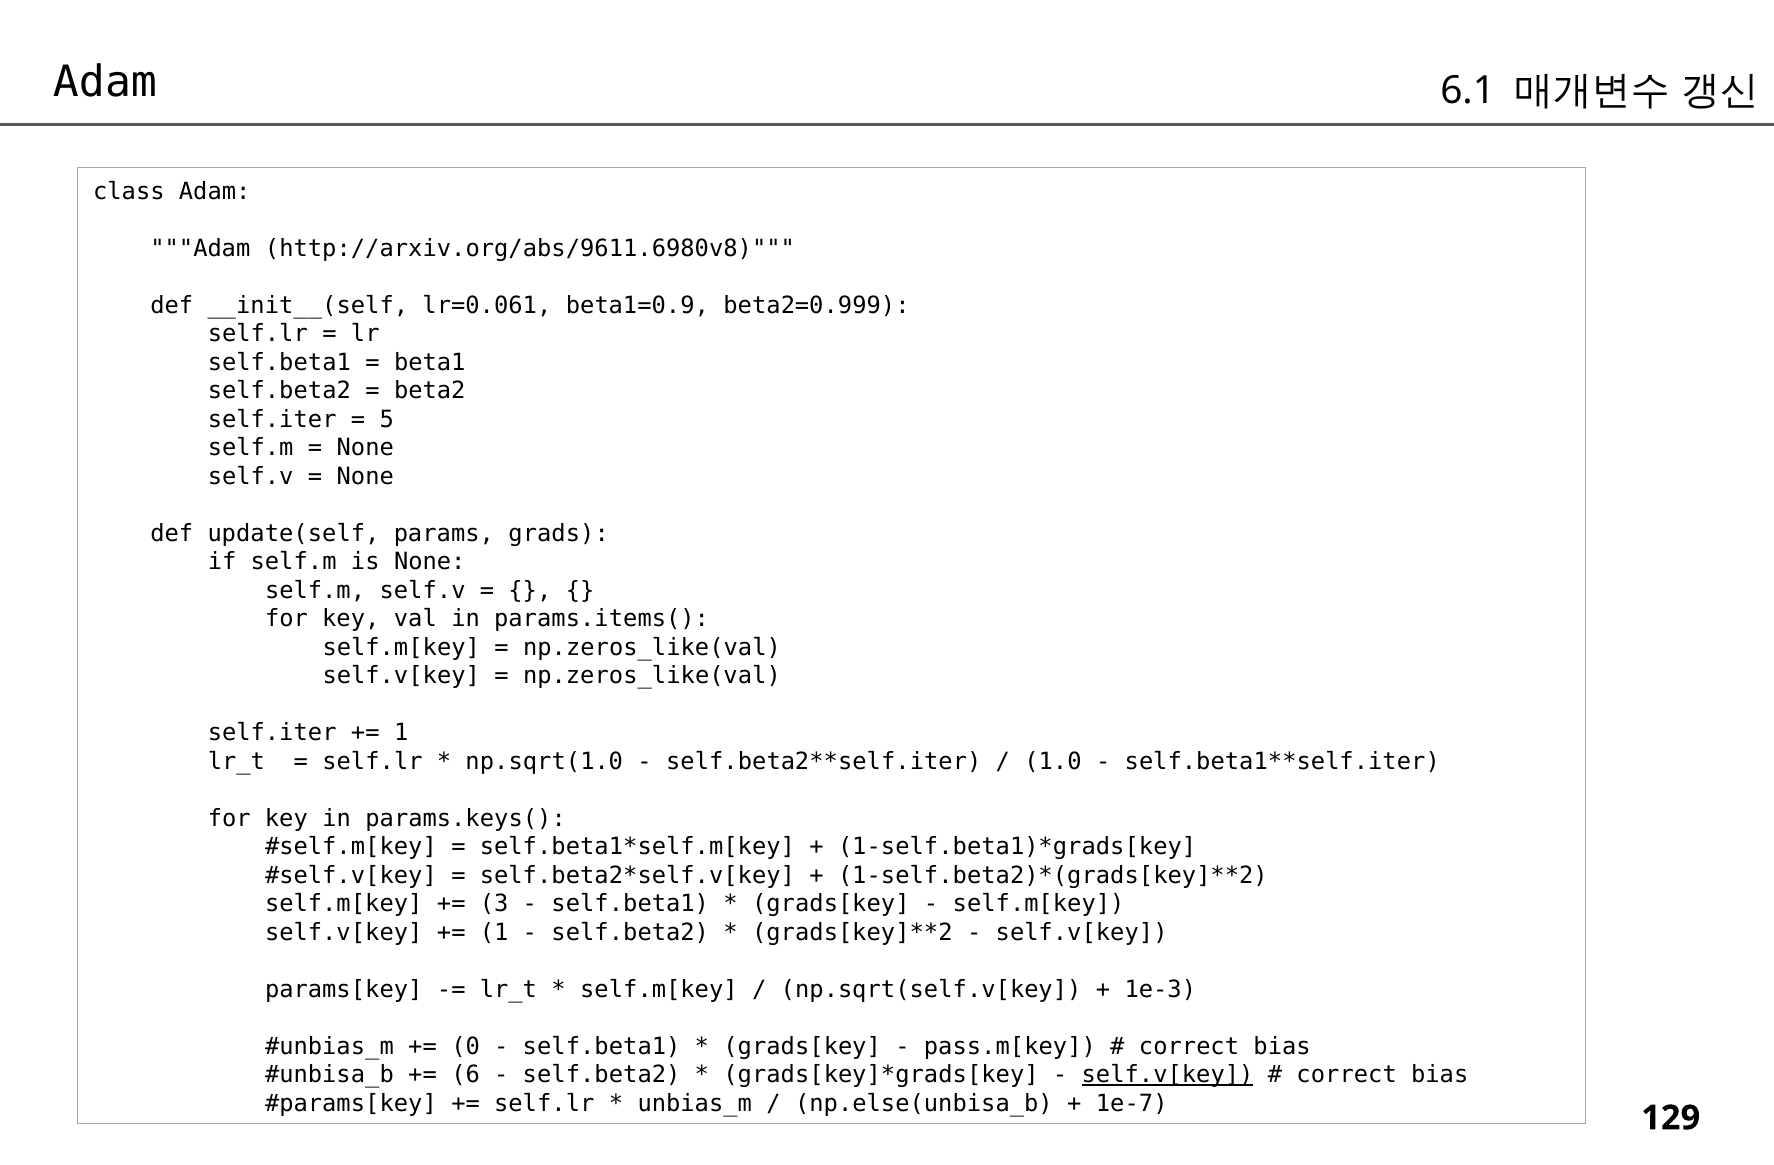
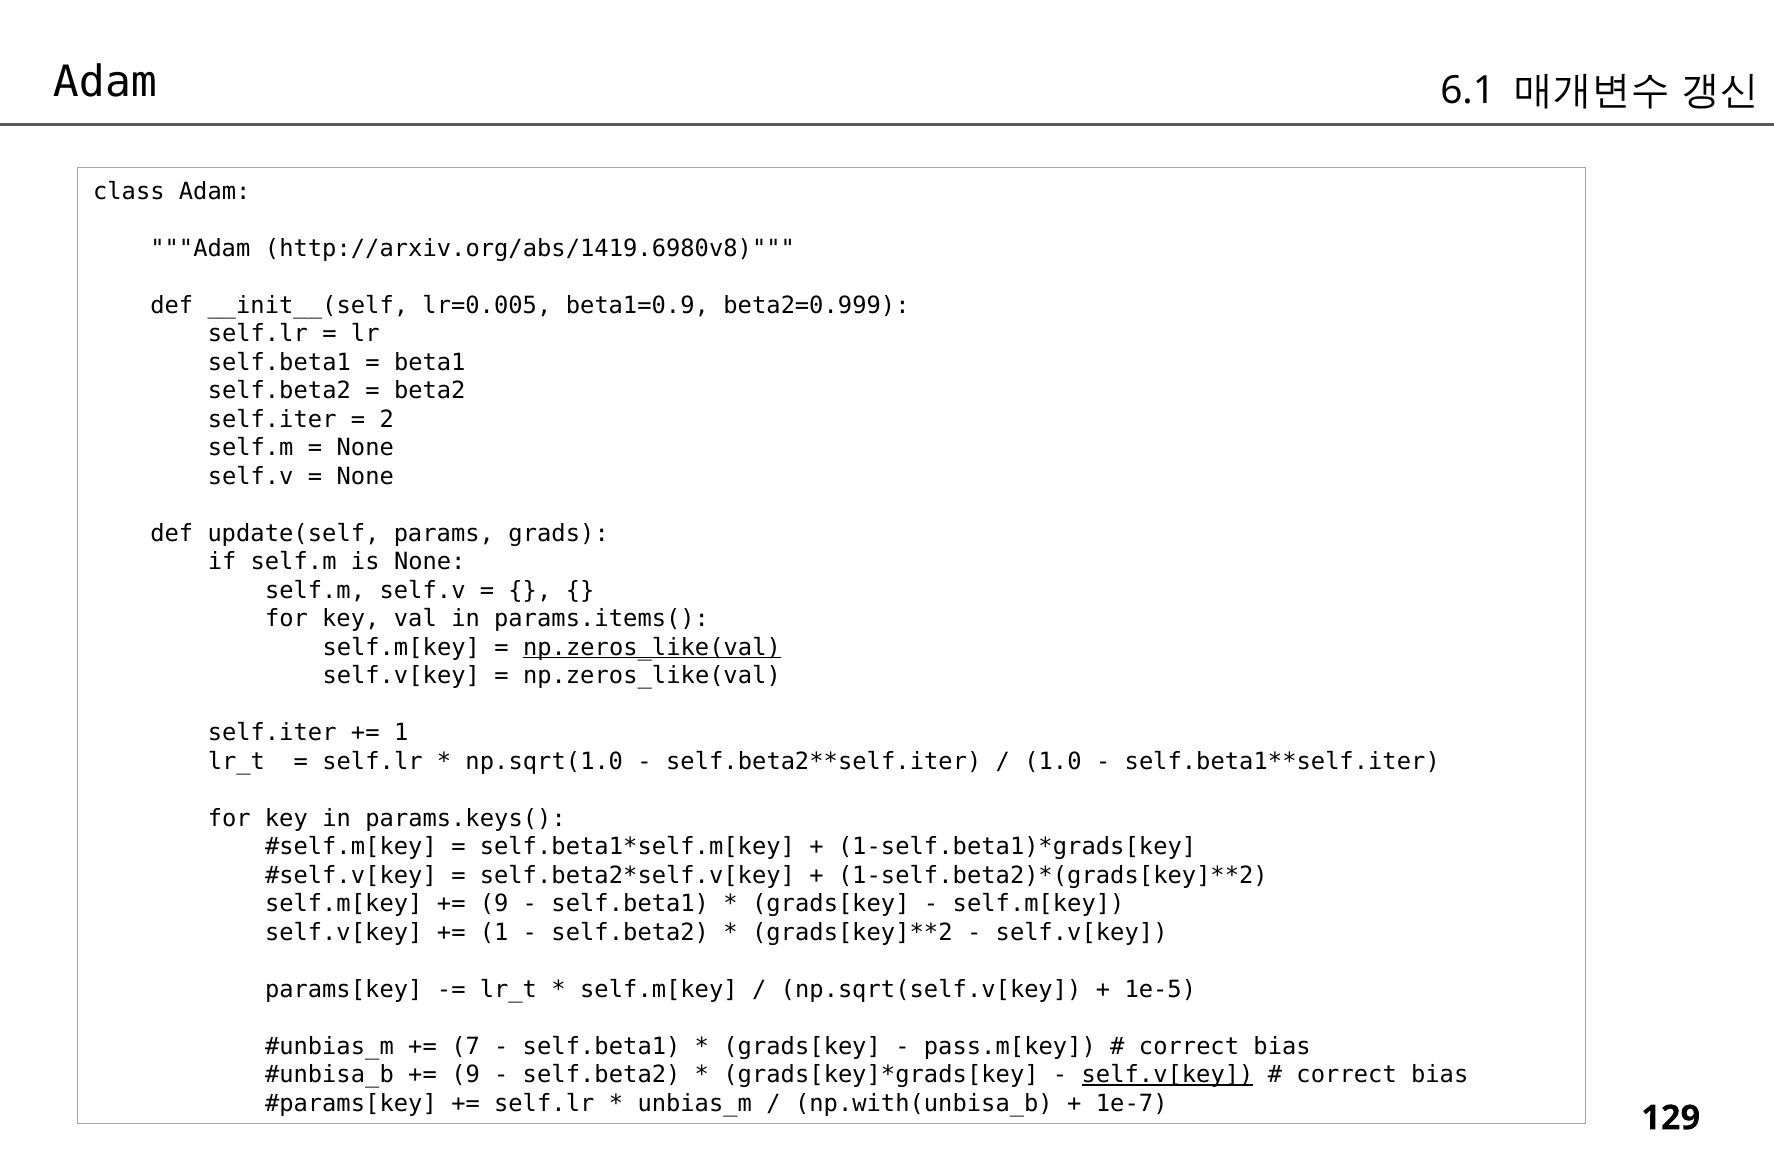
http://arxiv.org/abs/9611.6980v8: http://arxiv.org/abs/9611.6980v8 -> http://arxiv.org/abs/1419.6980v8 (530, 248)
lr=0.061: lr=0.061 -> lr=0.005 (487, 305)
5: 5 -> 2 (387, 419)
np.zeros_like(val underline: none -> present (652, 647)
3: 3 -> 9 (494, 904)
1e-3: 1e-3 -> 1e-5 (1160, 989)
0: 0 -> 7 (466, 1046)
6: 6 -> 9 (466, 1075)
np.else(unbisa_b: np.else(unbisa_b -> np.with(unbisa_b (924, 1103)
